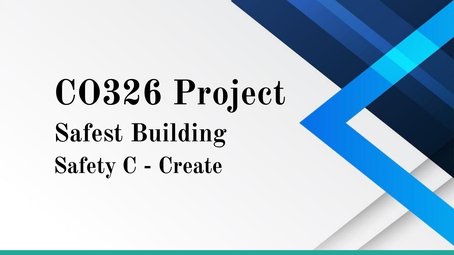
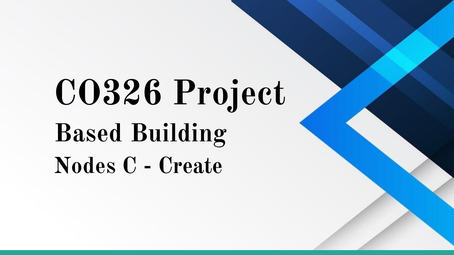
Safest: Safest -> Based (88, 133)
Safety: Safety -> Nodes (85, 166)
